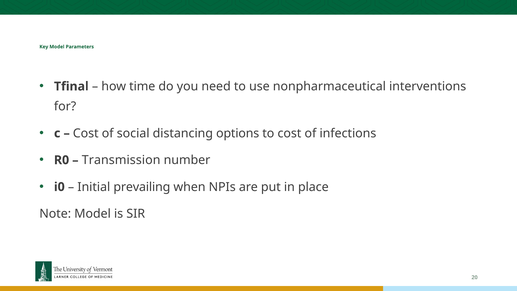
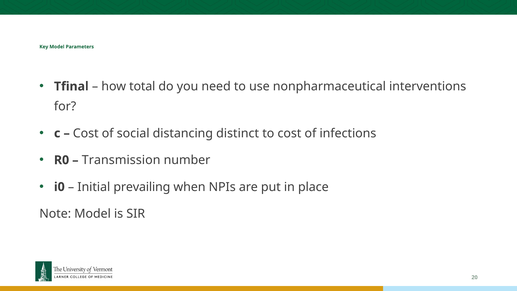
time: time -> total (142, 86)
options: options -> distinct (238, 133)
